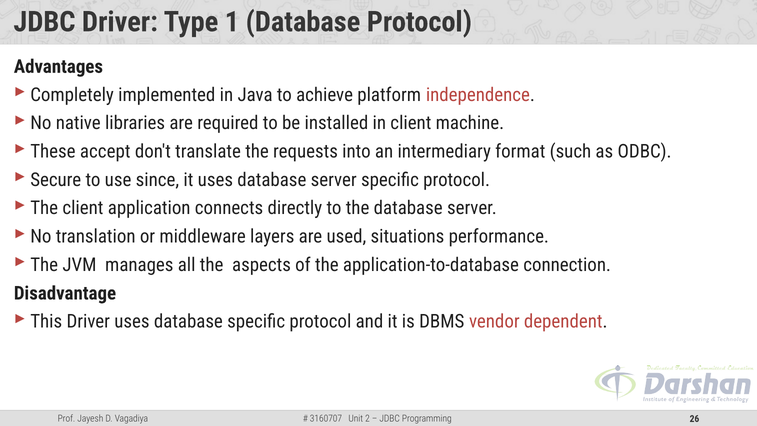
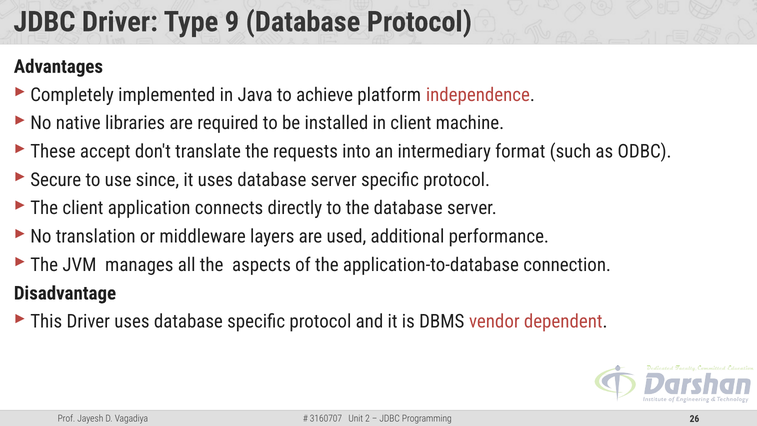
1: 1 -> 9 (232, 22)
situations: situations -> additional (408, 236)
